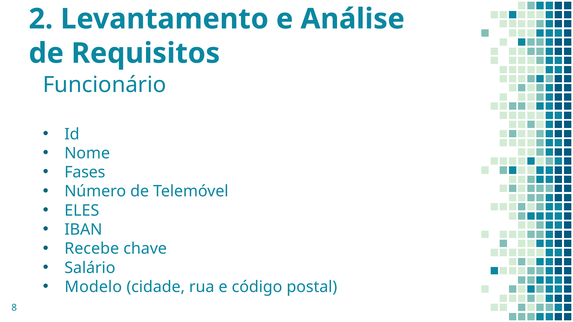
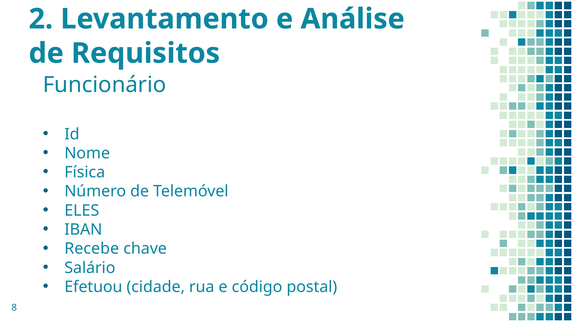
Fases: Fases -> Física (85, 172)
Modelo: Modelo -> Efetuou (93, 287)
